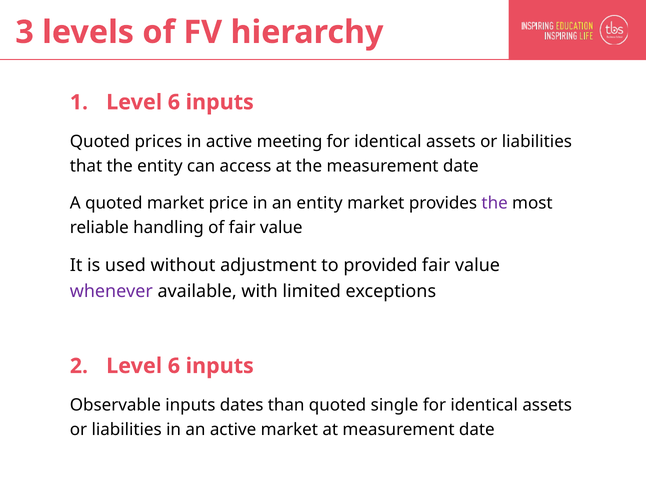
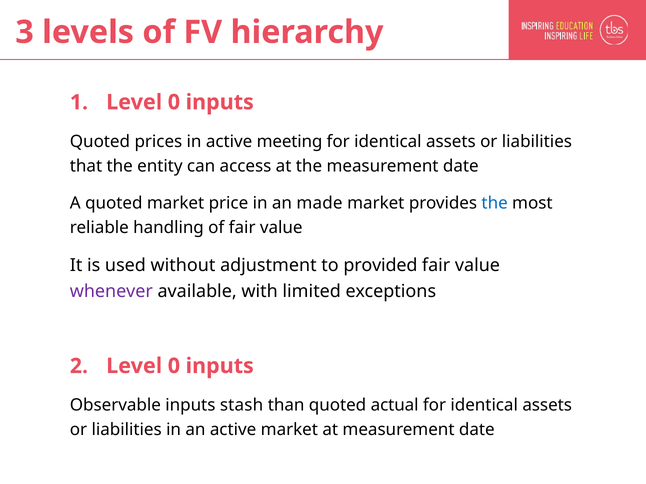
1 Level 6: 6 -> 0 (174, 102)
an entity: entity -> made (319, 203)
the colour: purple -> blue (495, 203)
2 Level 6: 6 -> 0 (174, 366)
dates: dates -> stash (242, 406)
single: single -> actual (395, 406)
